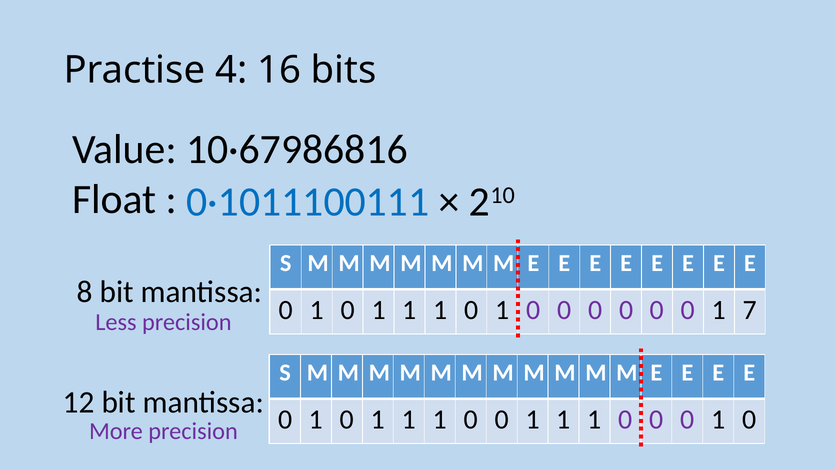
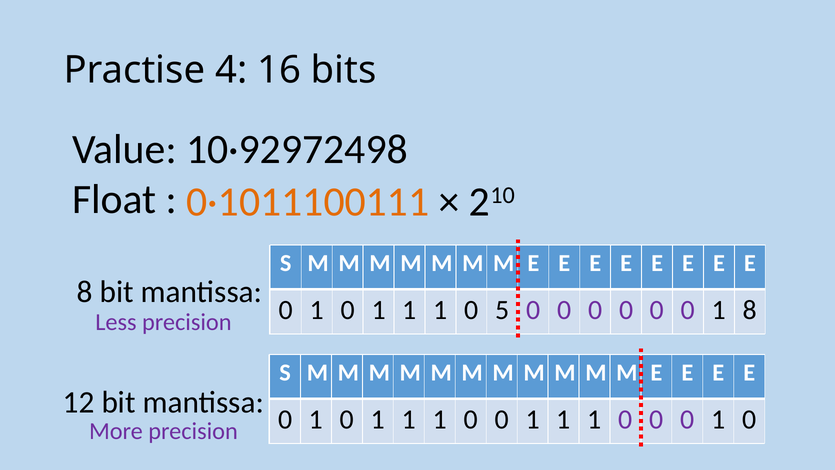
10·67986816: 10·67986816 -> 10·92972498 (297, 149)
0·1011100111 colour: blue -> orange (308, 202)
1 1 0 1: 1 -> 5 (502, 310)
1 7: 7 -> 8 (750, 310)
